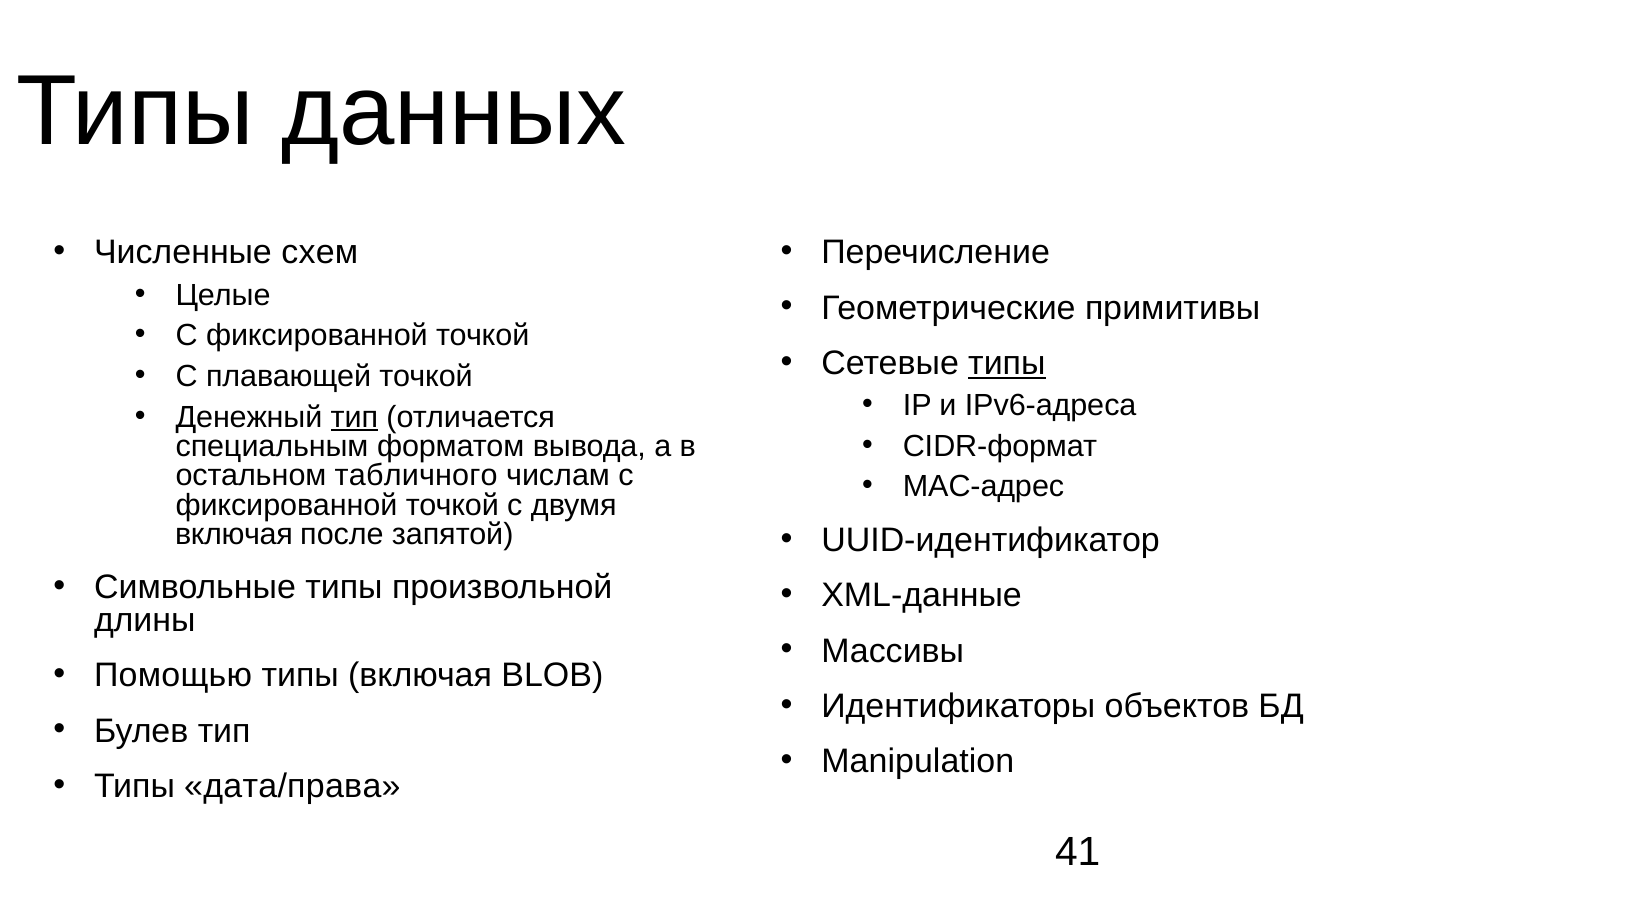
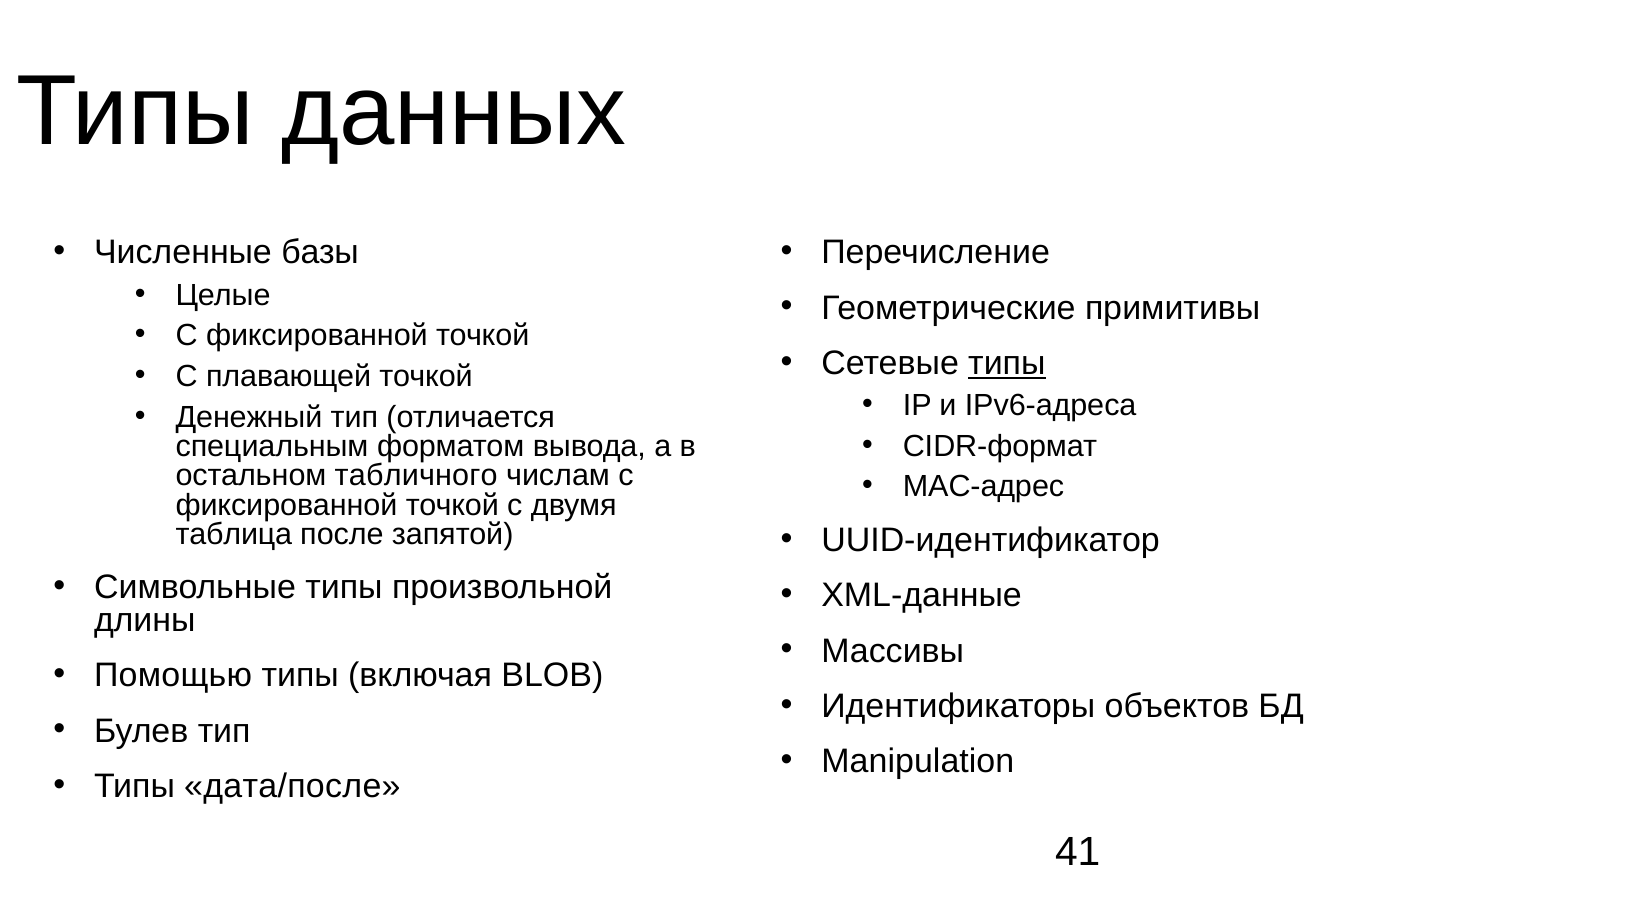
схем: схем -> базы (320, 253)
тип underline: present -> none (354, 417)
включая: включая -> таблица (234, 534)
дата/права: дата/права -> дата/после (292, 786)
